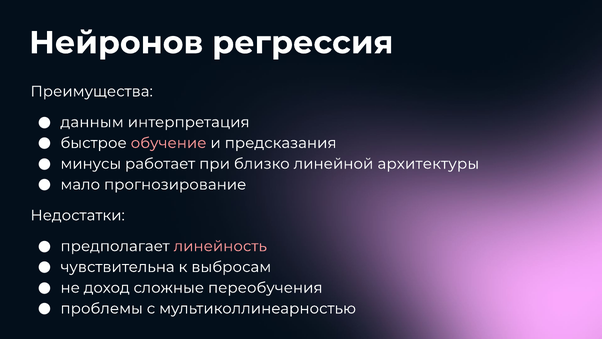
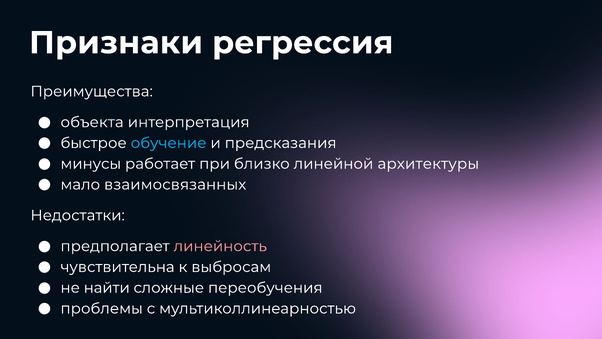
Нейронов: Нейронов -> Признаки (116, 43)
данным: данным -> объекта (92, 122)
обучение colour: pink -> light blue (169, 143)
прогнозирование: прогнозирование -> взаимосвязанных (175, 184)
доход: доход -> найти (107, 287)
